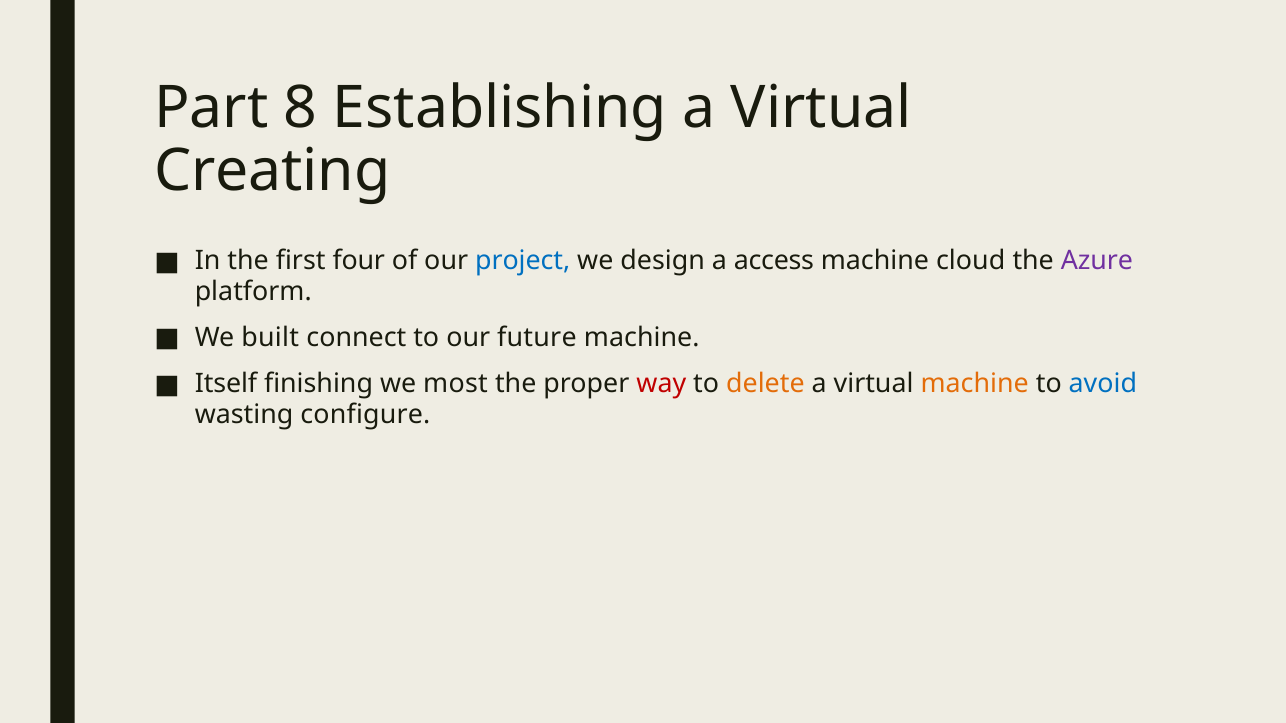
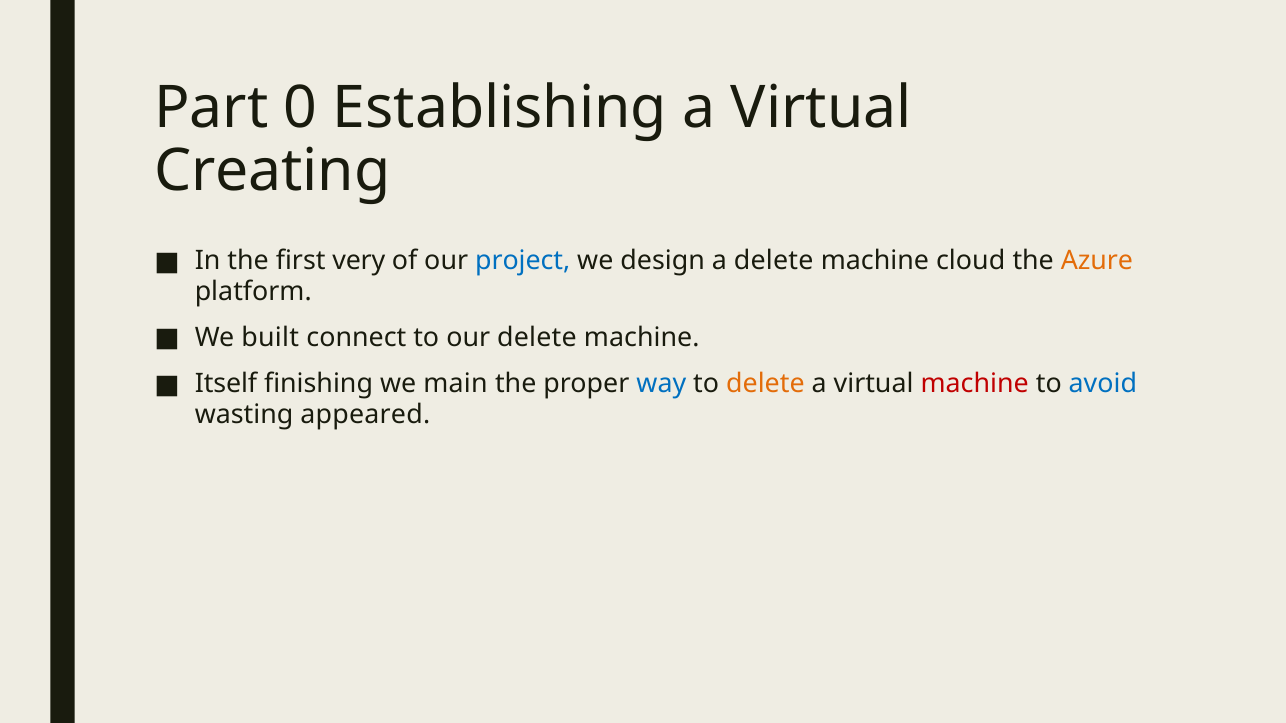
8: 8 -> 0 (301, 108)
four: four -> very (359, 261)
a access: access -> delete (774, 261)
Azure colour: purple -> orange (1097, 261)
our future: future -> delete (537, 338)
most: most -> main (455, 384)
way colour: red -> blue (661, 384)
machine colour: orange -> red (975, 384)
configure: configure -> appeared (365, 414)
